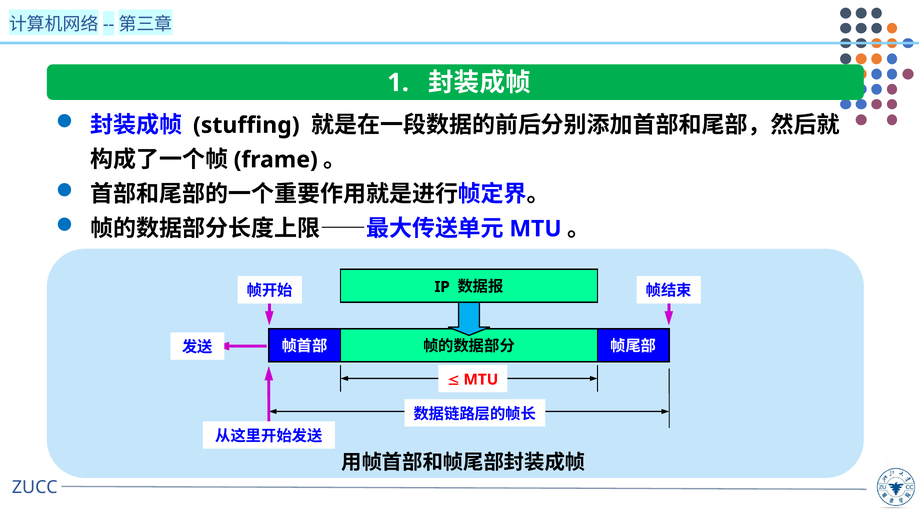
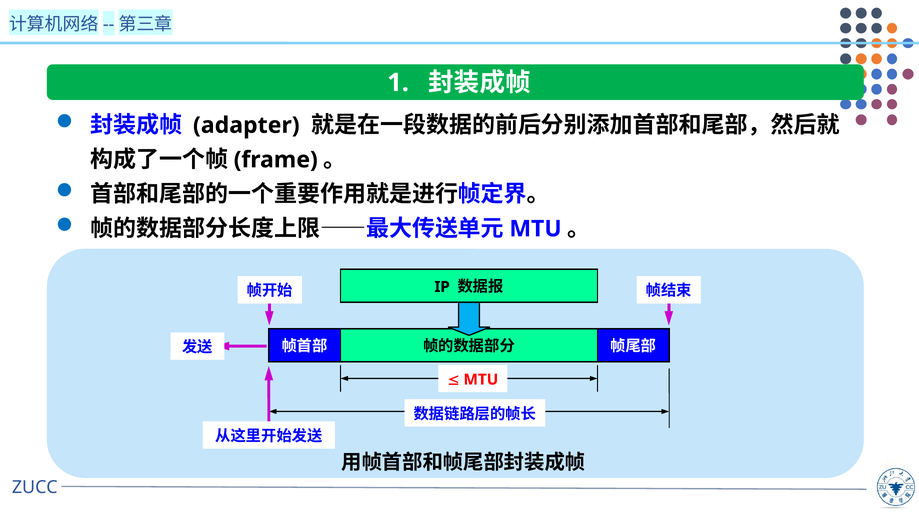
stuffing: stuffing -> adapter (246, 125)
